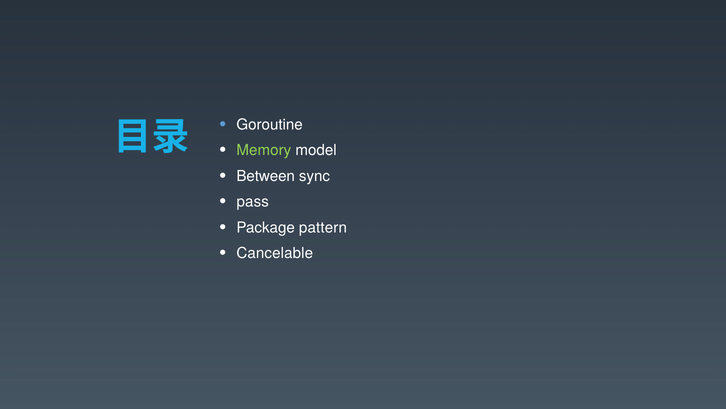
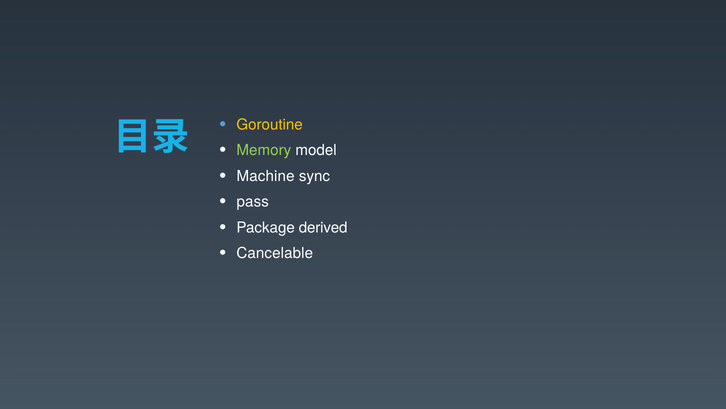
Goroutine colour: white -> yellow (270, 125)
Between: Between -> Machine (266, 176)
pattern: pattern -> derived (323, 227)
